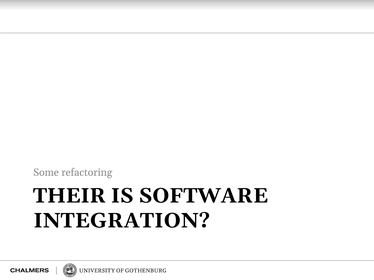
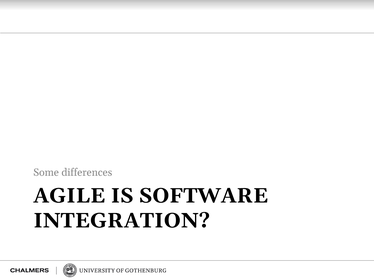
refactoring: refactoring -> differences (87, 173)
THEIR: THEIR -> AGILE (69, 196)
